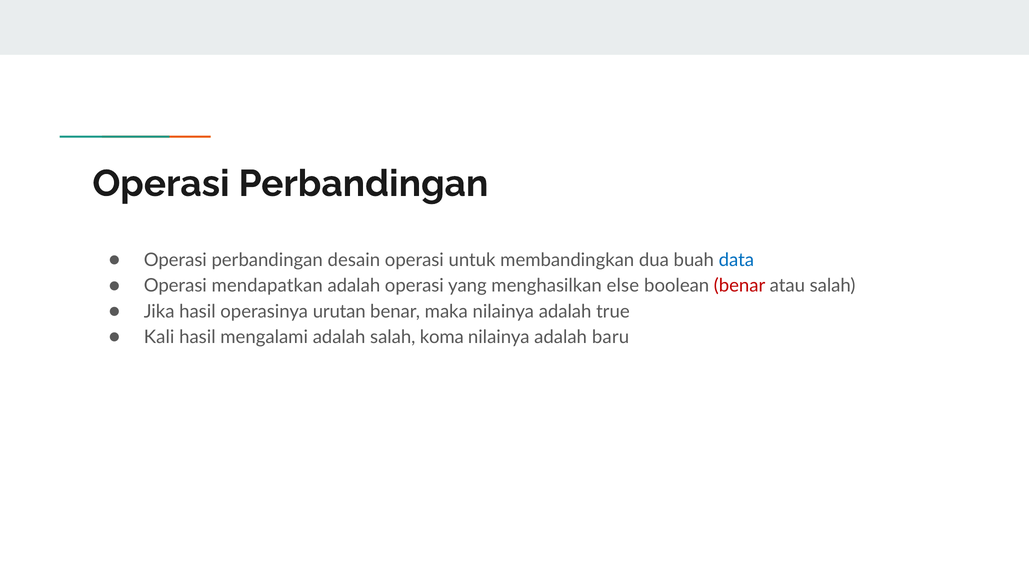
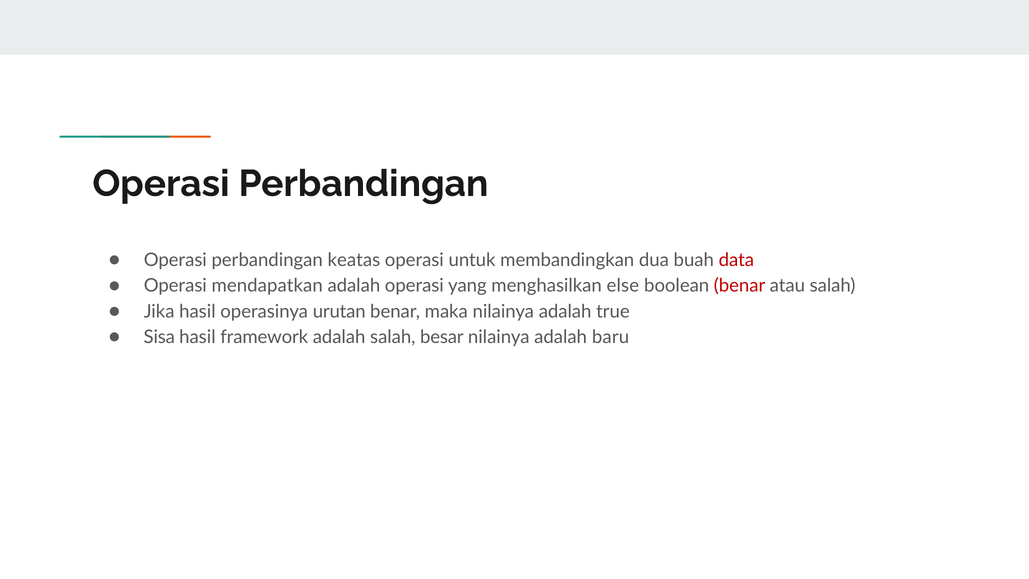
desain: desain -> keatas (354, 260)
data colour: blue -> red (736, 260)
Kali: Kali -> Sisa (159, 337)
mengalami: mengalami -> framework (264, 337)
koma: koma -> besar (442, 337)
